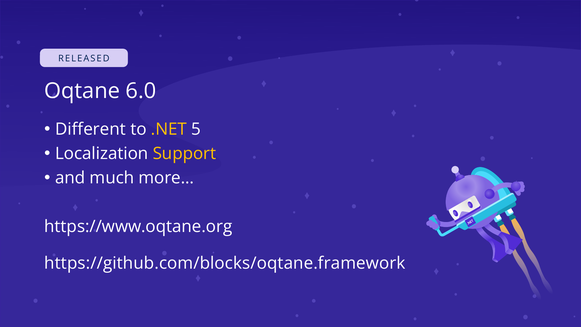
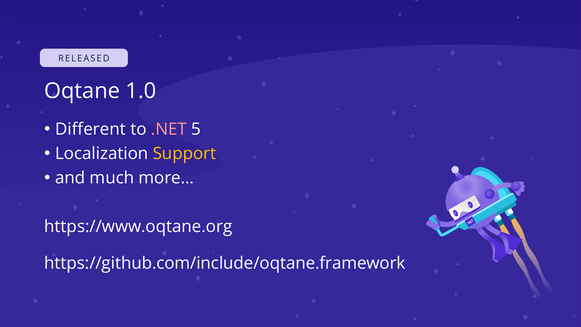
6.0: 6.0 -> 1.0 (141, 91)
.NET colour: yellow -> pink (169, 129)
https://github.com/blocks/oqtane.framework: https://github.com/blocks/oqtane.framework -> https://github.com/include/oqtane.framework (225, 263)
